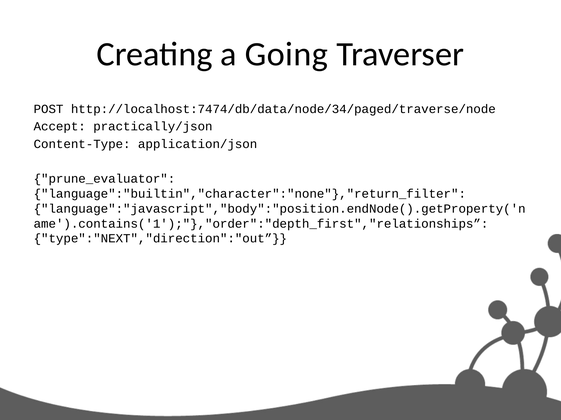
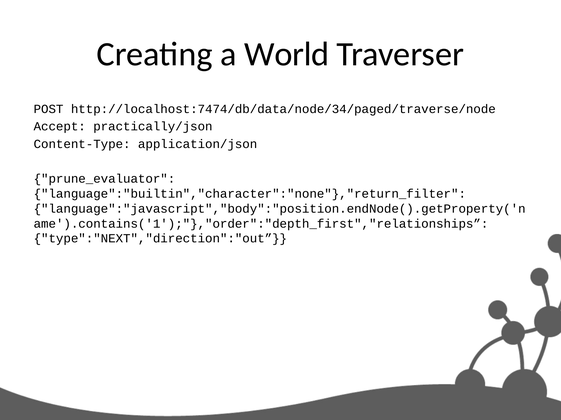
Going: Going -> World (287, 54)
